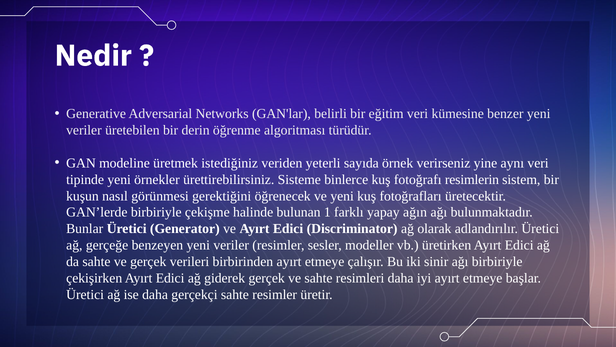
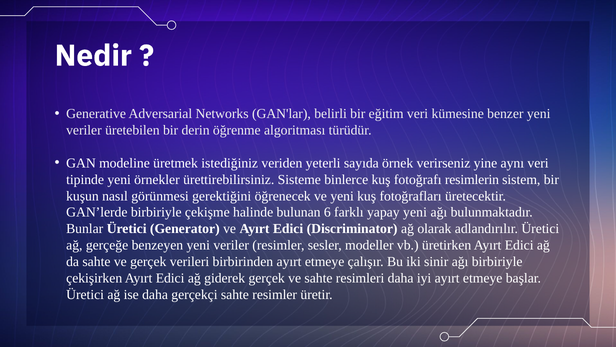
1: 1 -> 6 (327, 212)
yapay ağın: ağın -> yeni (415, 212)
